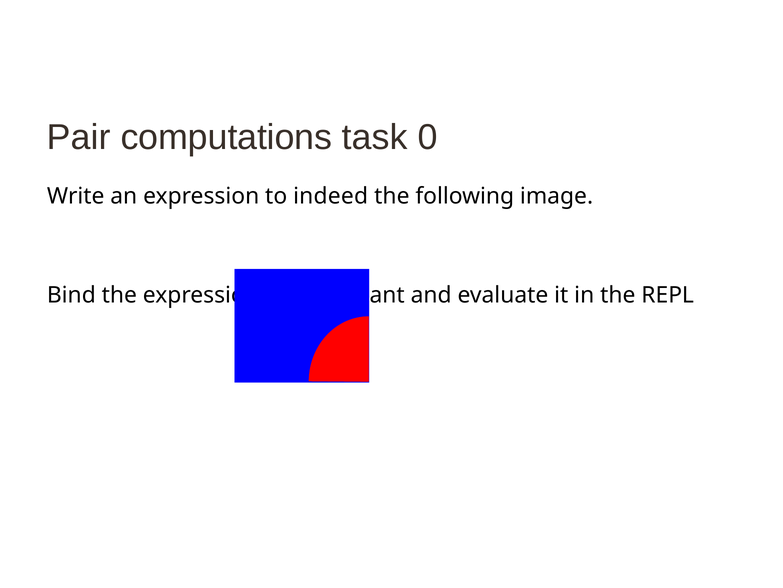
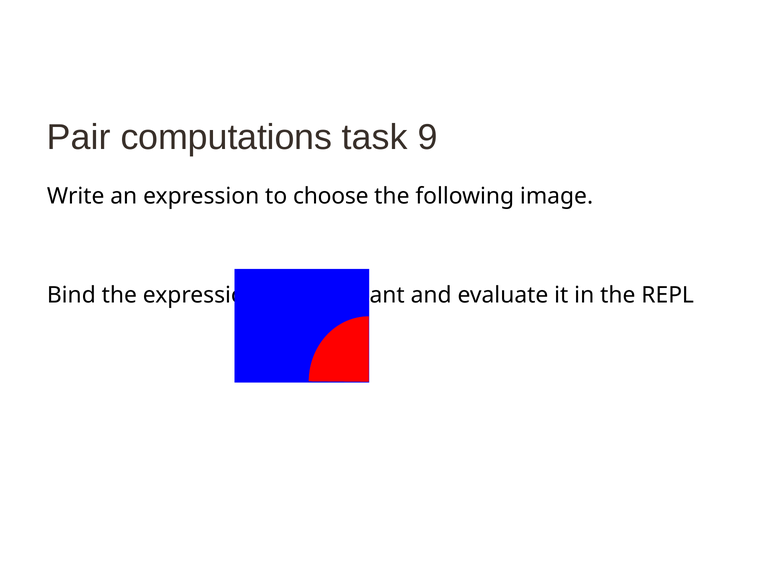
0: 0 -> 9 (428, 137)
indeed: indeed -> choose (331, 196)
